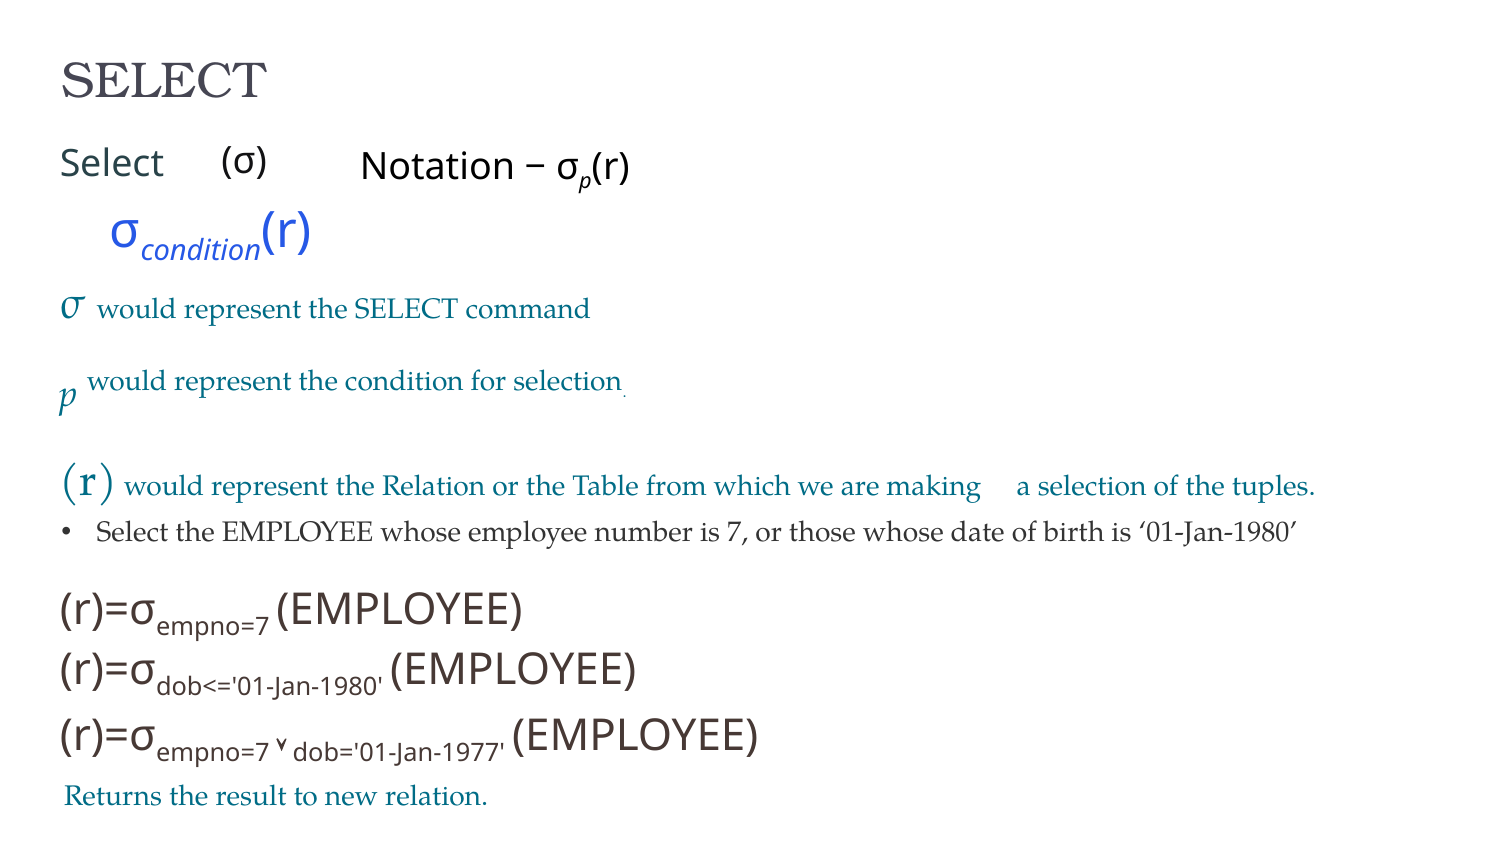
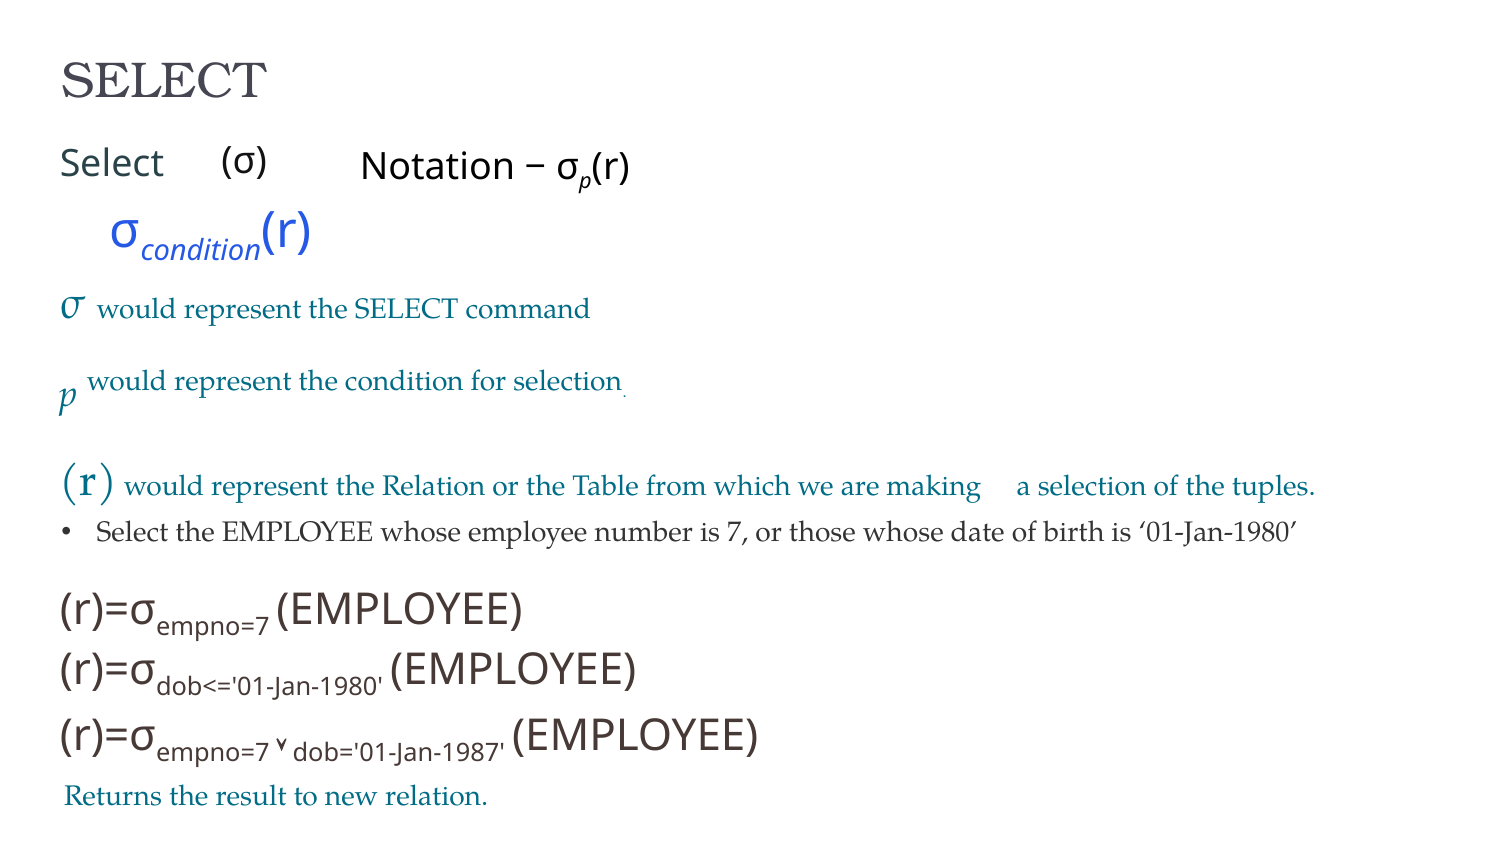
dob='01-Jan-1977: dob='01-Jan-1977 -> dob='01-Jan-1987 (399, 753)
